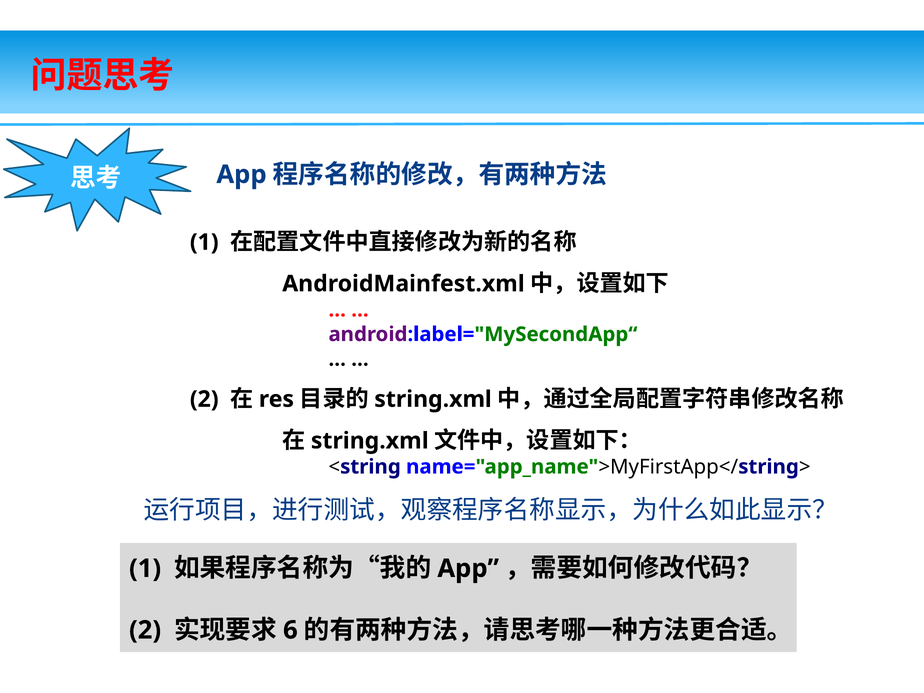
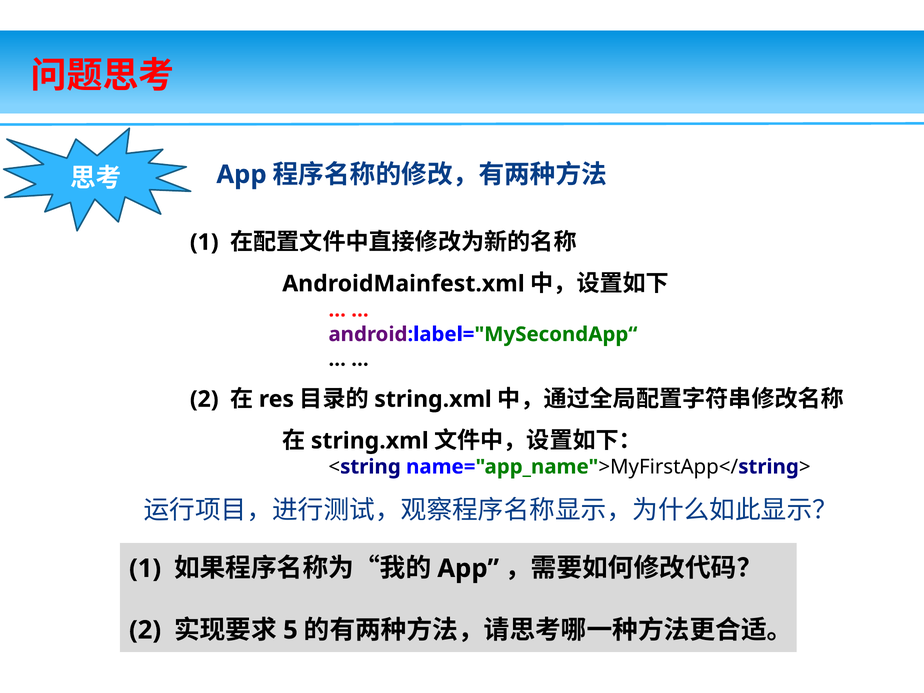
6: 6 -> 5 (290, 630)
